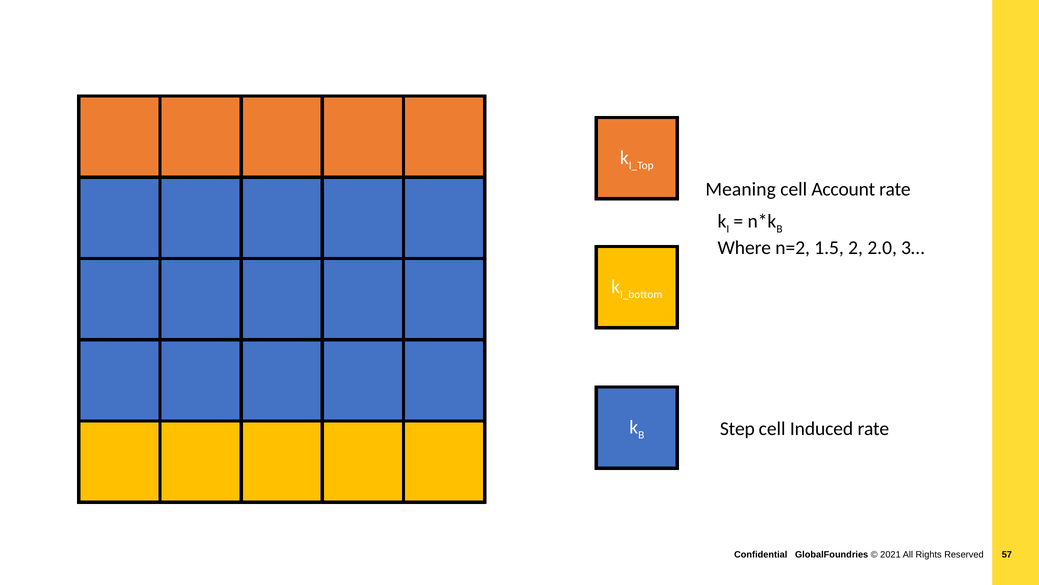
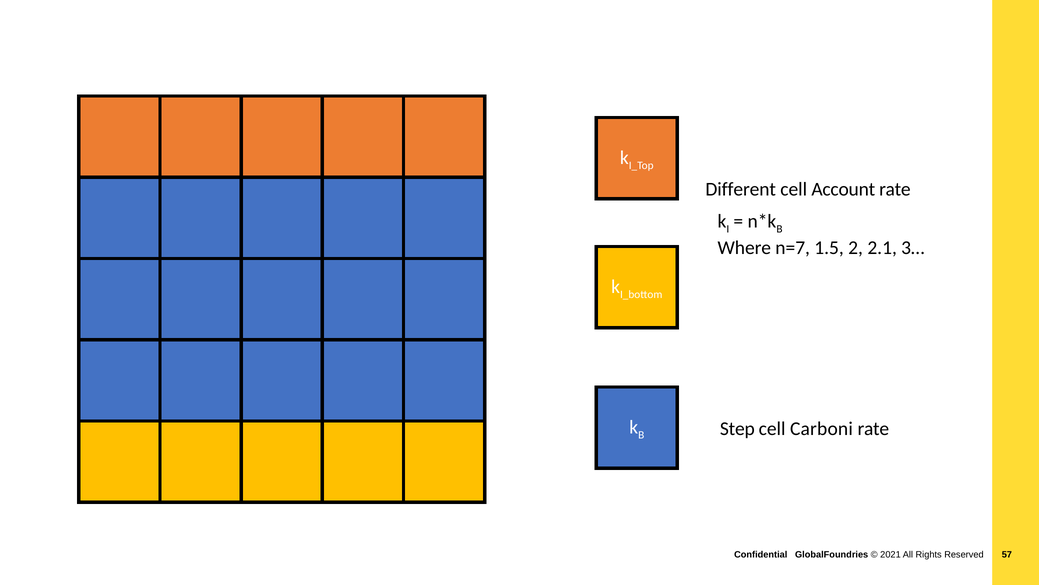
Meaning: Meaning -> Different (741, 189)
n=2: n=2 -> n=7 (793, 248)
2.0: 2.0 -> 2.1 (882, 248)
Induced: Induced -> Carboni (821, 428)
